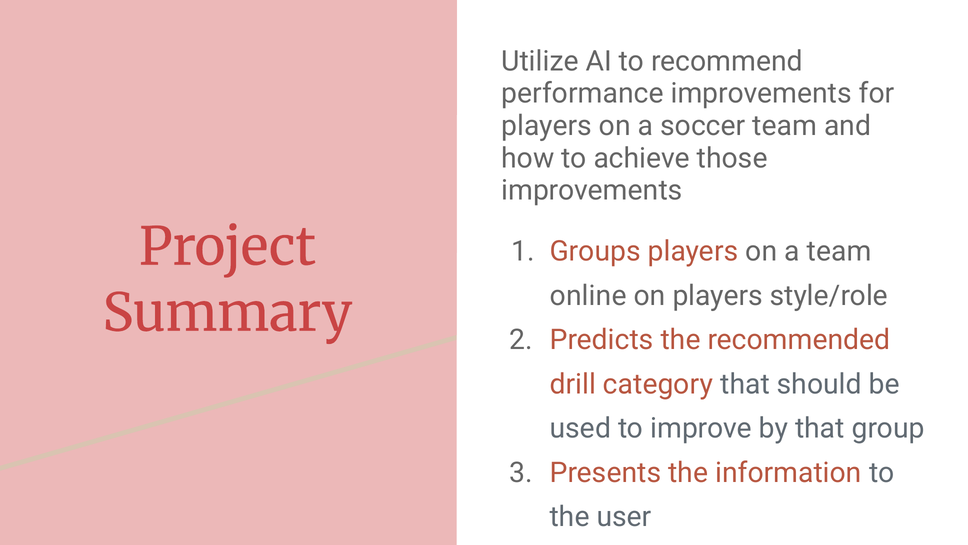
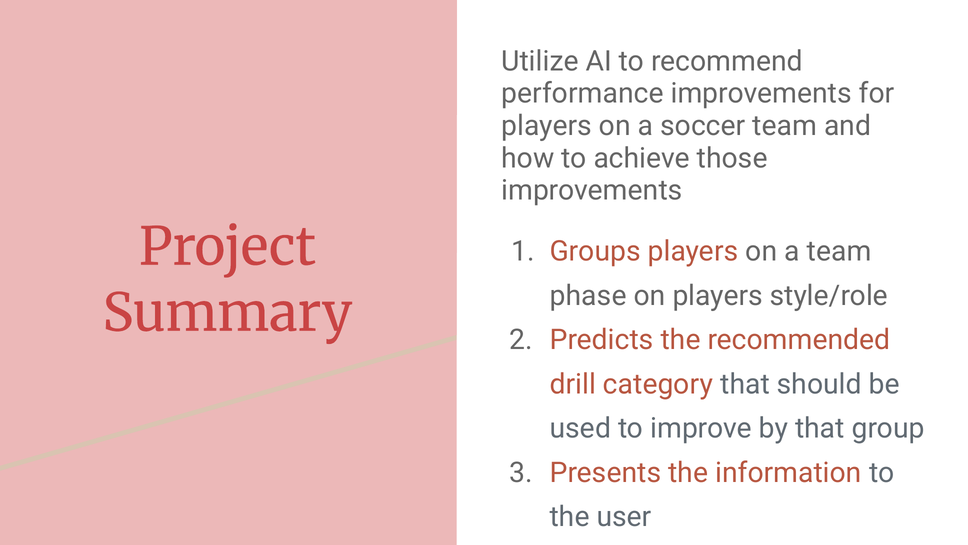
online: online -> phase (588, 296)
